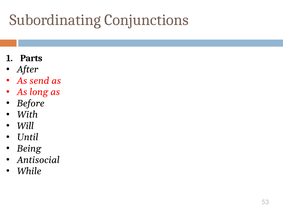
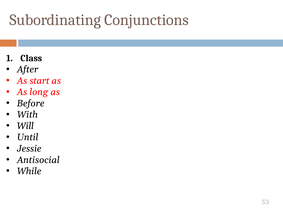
Parts: Parts -> Class (31, 58)
send: send -> start (39, 81)
Being: Being -> Jessie (29, 149)
